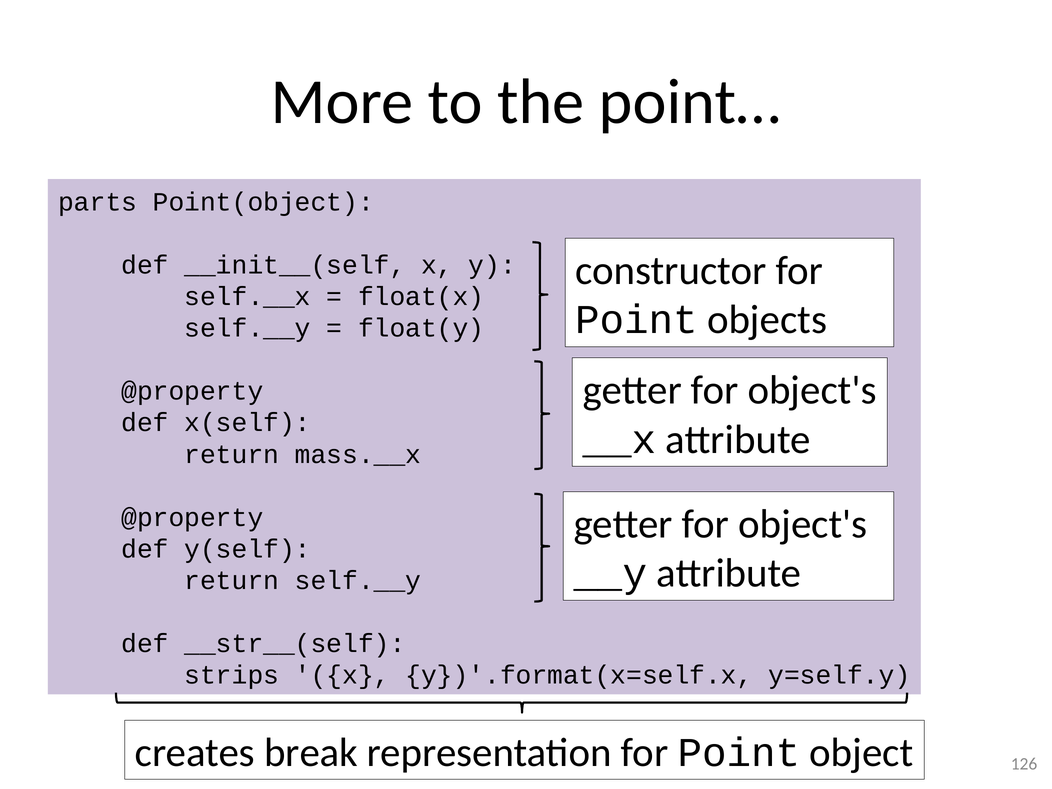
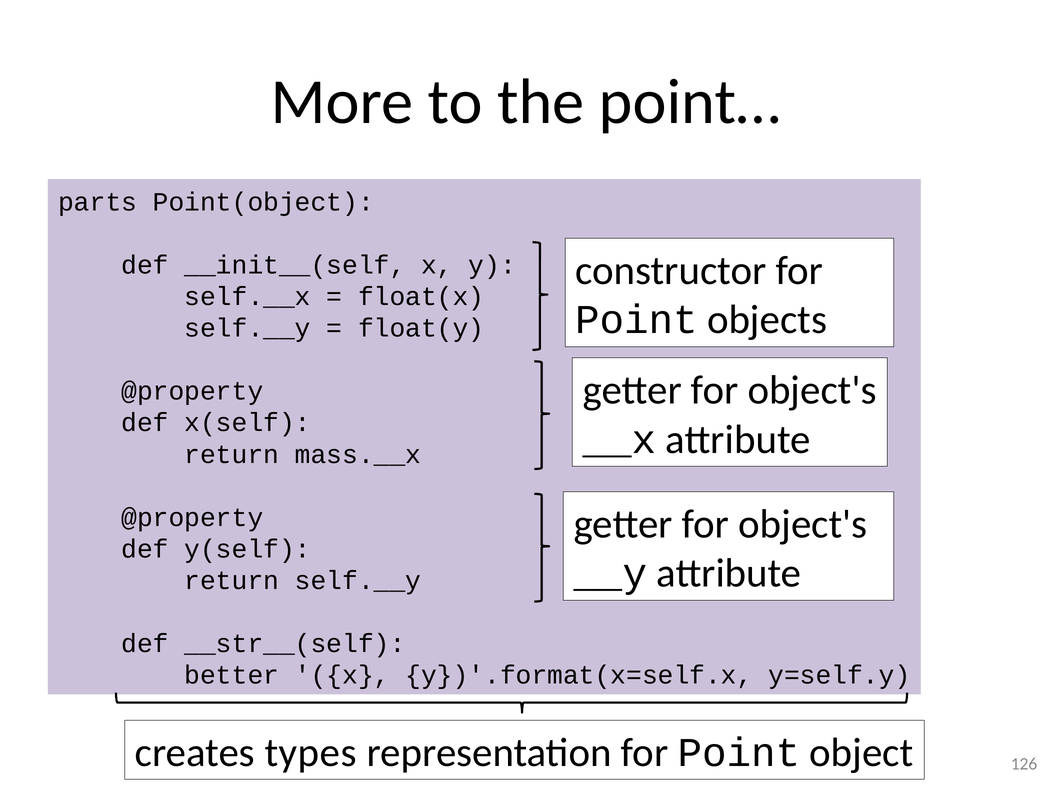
strips: strips -> better (232, 675)
break: break -> types (311, 753)
